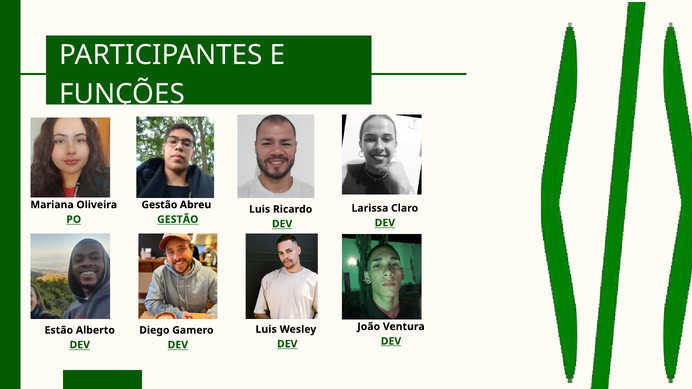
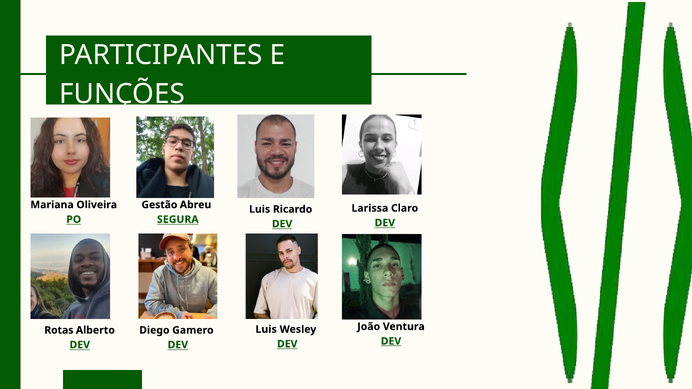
GESTÃO: GESTÃO -> SEGURA (178, 220)
Estão: Estão -> Rotas (59, 330)
